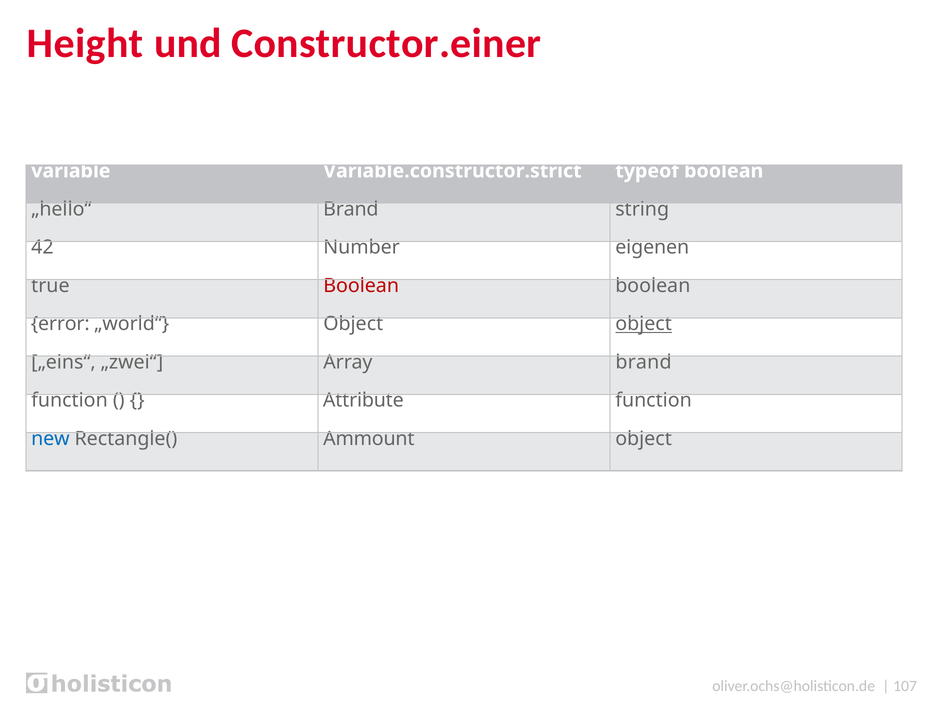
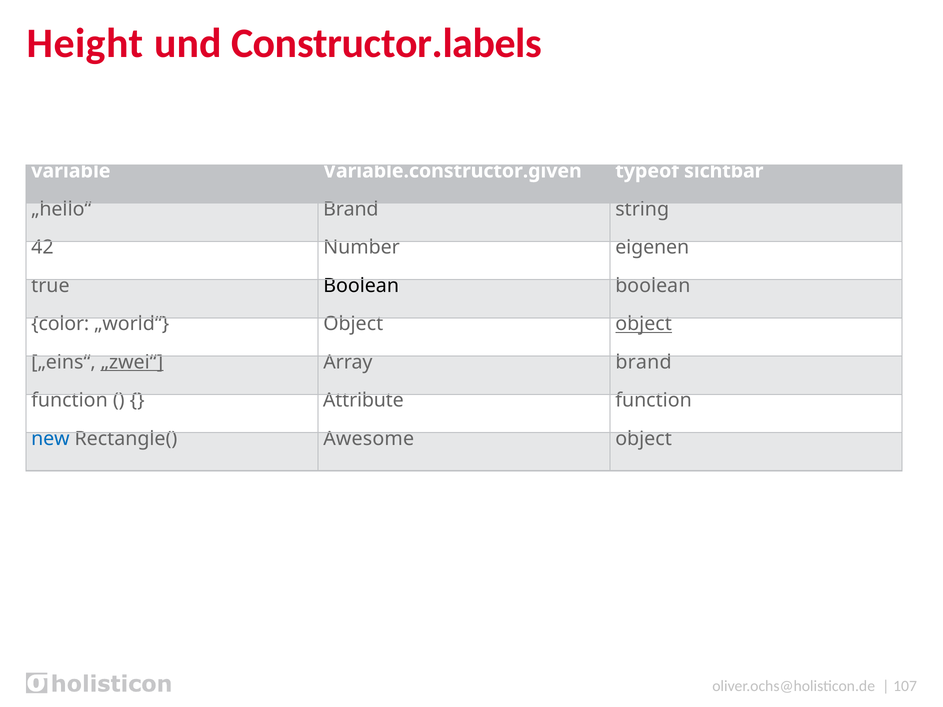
Constructor.einer: Constructor.einer -> Constructor.labels (387, 44)
Variable.constructor.strict: Variable.constructor.strict -> Variable.constructor.given (453, 171)
typeof boolean: boolean -> sichtbar (724, 171)
Boolean colour: red -> black (361, 286)
error: error -> color (60, 324)
„zwei“ underline: none -> present (132, 362)
Ammount: Ammount -> Awesome (369, 439)
